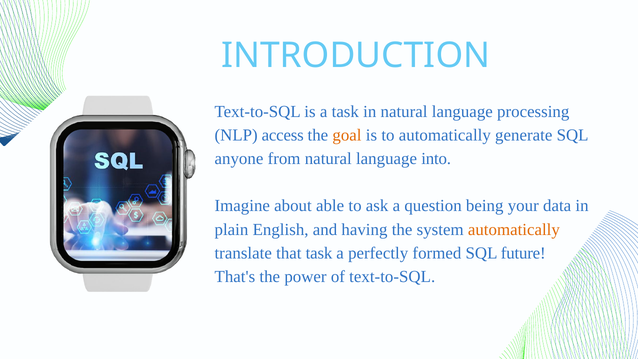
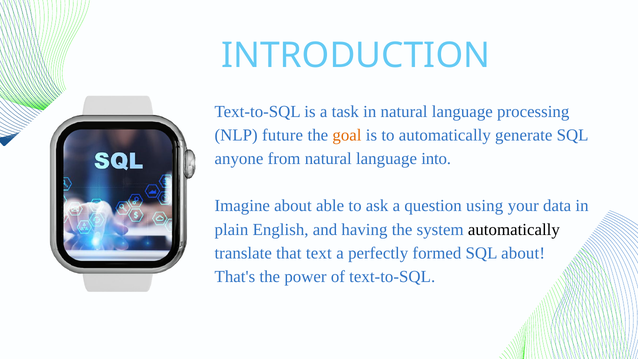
access: access -> future (283, 135)
being: being -> using (485, 206)
automatically colour: orange -> black (514, 229)
that task: task -> text (319, 253)
SQL future: future -> about (523, 253)
